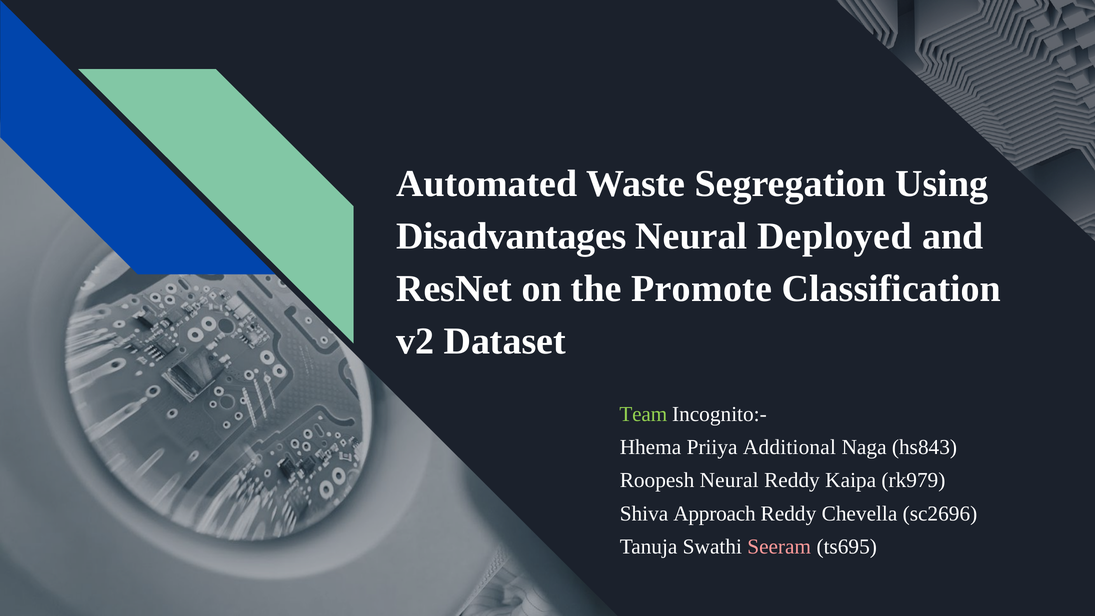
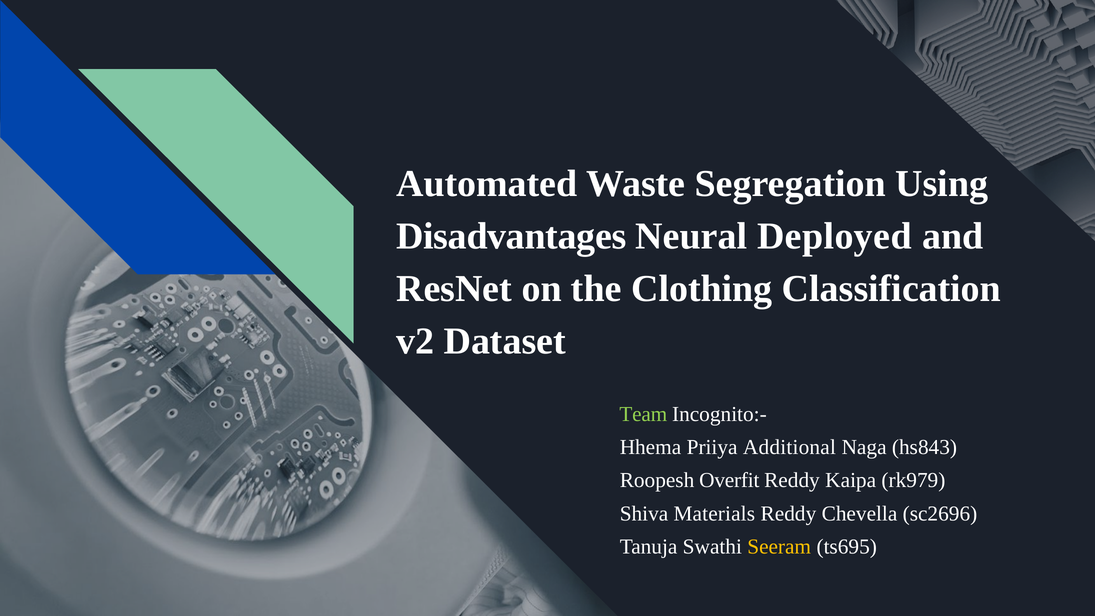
Promote: Promote -> Clothing (702, 289)
Roopesh Neural: Neural -> Overfit (729, 480)
Approach: Approach -> Materials (714, 514)
Seeram colour: pink -> yellow (779, 547)
